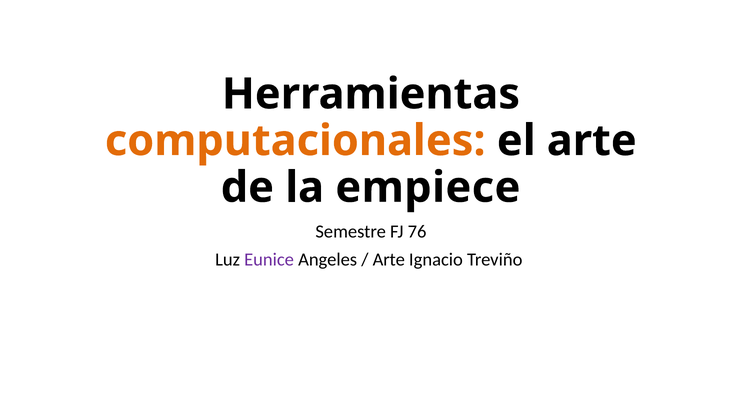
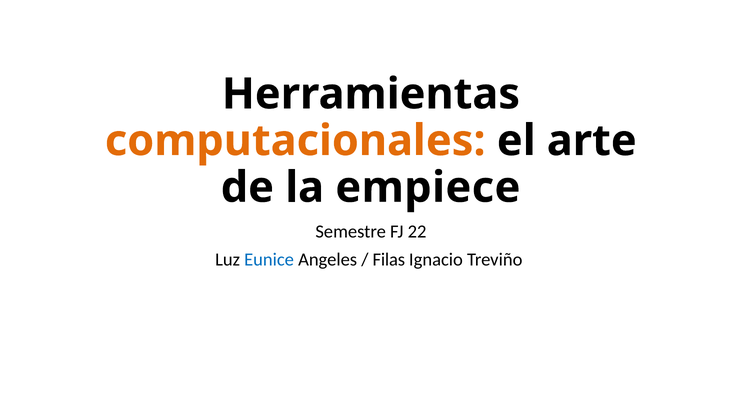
76: 76 -> 22 (417, 232)
Eunice colour: purple -> blue (269, 260)
Arte: Arte -> Filas (389, 260)
